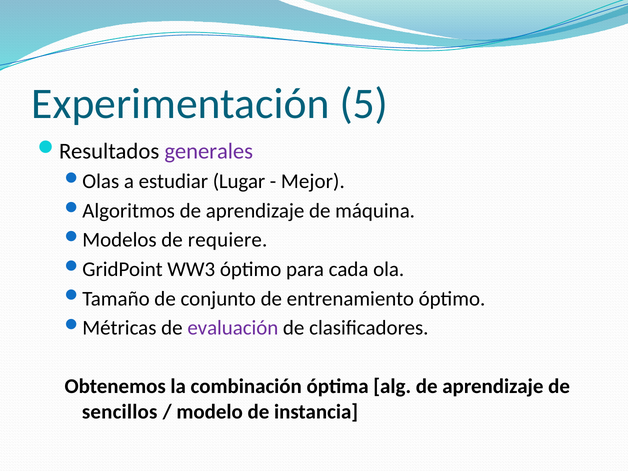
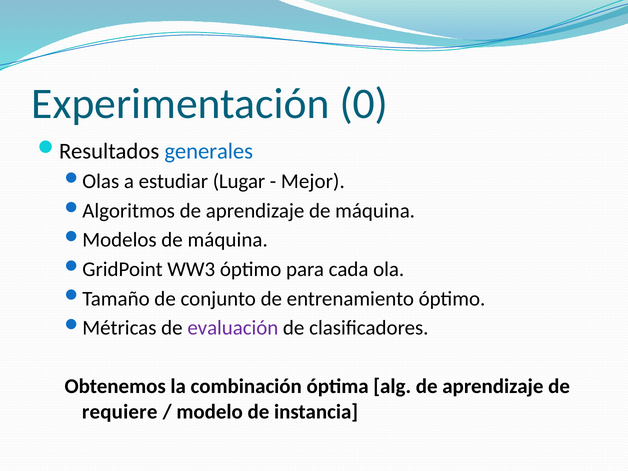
5: 5 -> 0 (364, 104)
generales colour: purple -> blue (209, 151)
requiere: requiere -> máquina (228, 240)
sencillos: sencillos -> requiere (120, 412)
